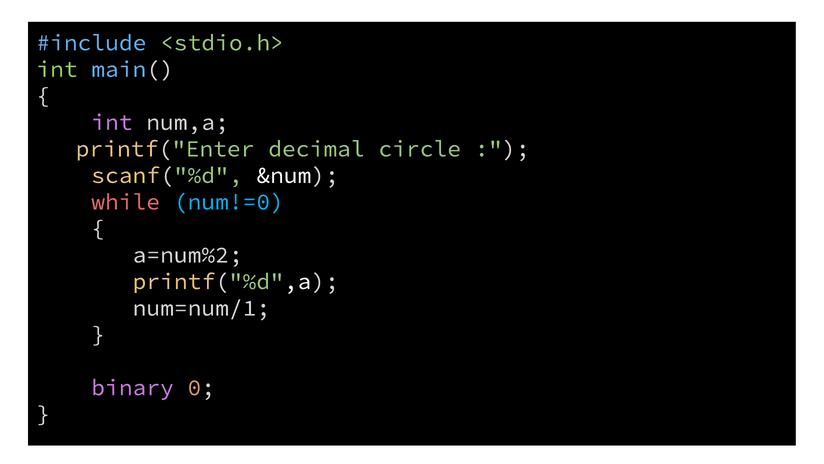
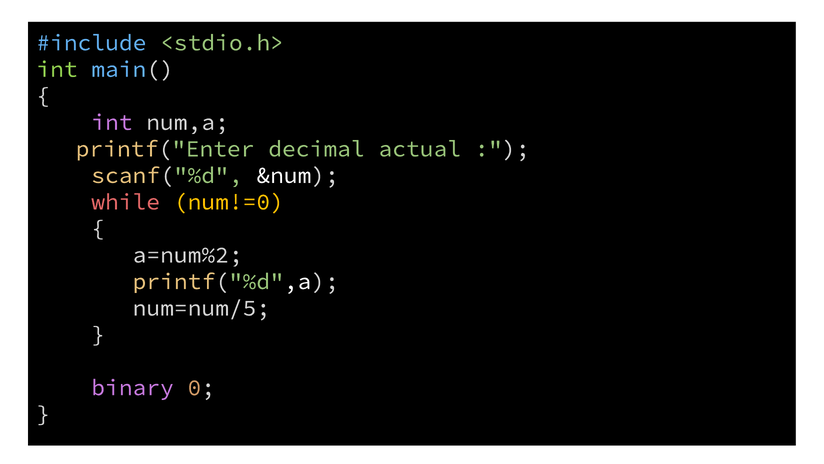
circle: circle -> actual (420, 149)
num!=0 colour: light blue -> yellow (229, 202)
num=num/1: num=num/1 -> num=num/5 (201, 308)
